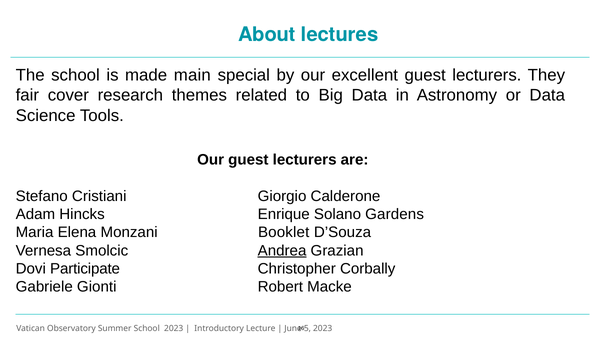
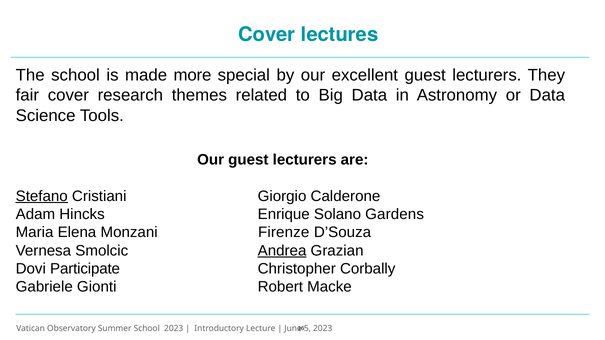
About: About -> Cover (267, 34)
main: main -> more (192, 75)
Stefano underline: none -> present (42, 196)
Booklet: Booklet -> Firenze (284, 233)
